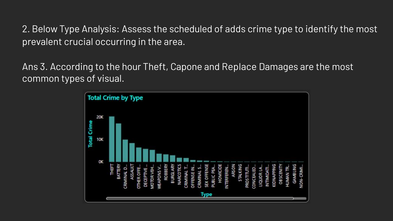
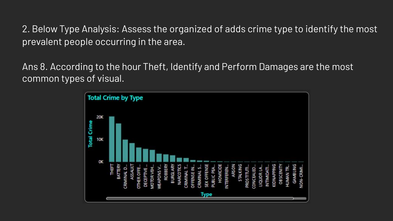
scheduled: scheduled -> organized (191, 29)
crucial: crucial -> people (79, 42)
3: 3 -> 8 (44, 67)
Theft Capone: Capone -> Identify (186, 67)
Replace: Replace -> Perform (239, 67)
